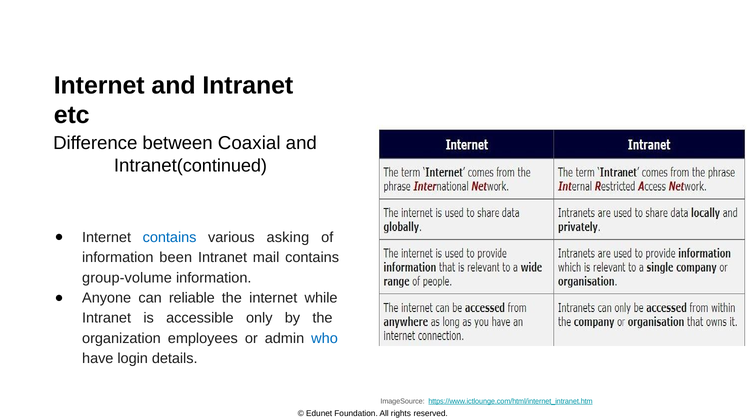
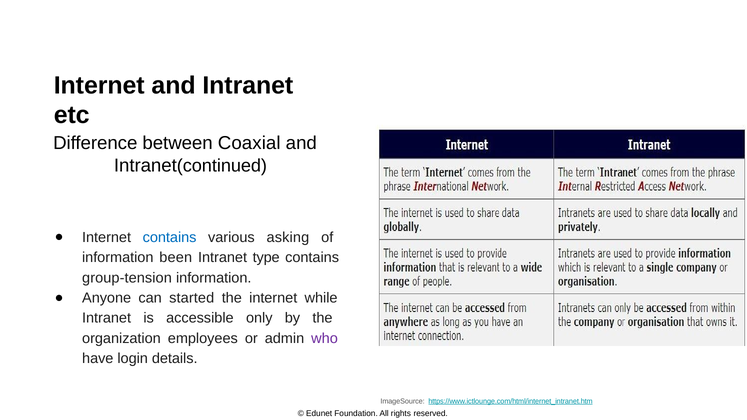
mail: mail -> type (266, 258)
group-volume: group-volume -> group-tension (127, 278)
reliable: reliable -> started (192, 298)
who colour: blue -> purple (325, 339)
